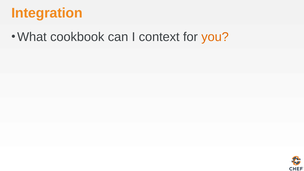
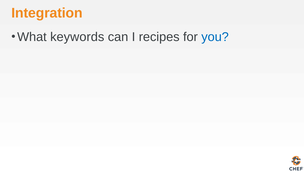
cookbook: cookbook -> keywords (77, 37)
context: context -> recipes (159, 37)
you colour: orange -> blue (215, 37)
